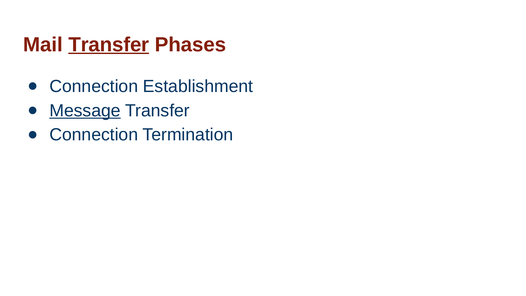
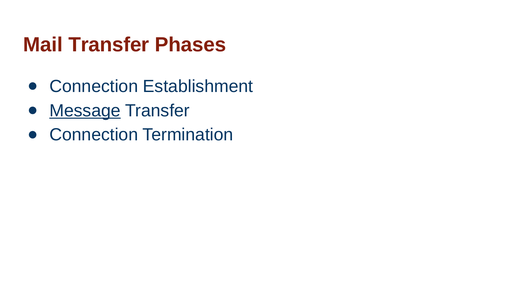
Transfer underline: present -> none (109, 45)
